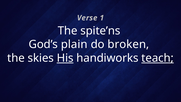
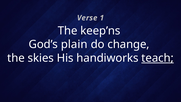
spite’ns: spite’ns -> keep’ns (100, 31)
broken: broken -> change (128, 44)
His underline: present -> none (65, 58)
